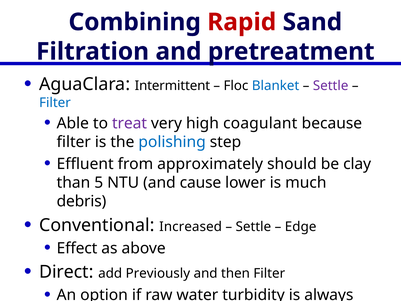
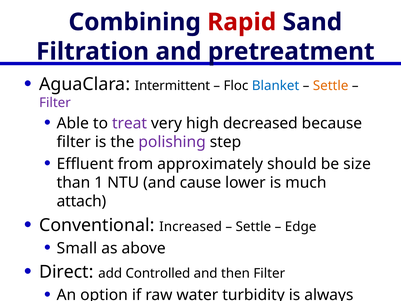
Settle colour: purple -> orange (331, 86)
Filter colour: blue -> purple (55, 103)
coagulant: coagulant -> decreased (260, 123)
polishing colour: blue -> purple (172, 142)
clay: clay -> size (357, 164)
5: 5 -> 1 (99, 182)
debris: debris -> attach (81, 201)
Effect: Effect -> Small (77, 248)
Previously: Previously -> Controlled (158, 273)
